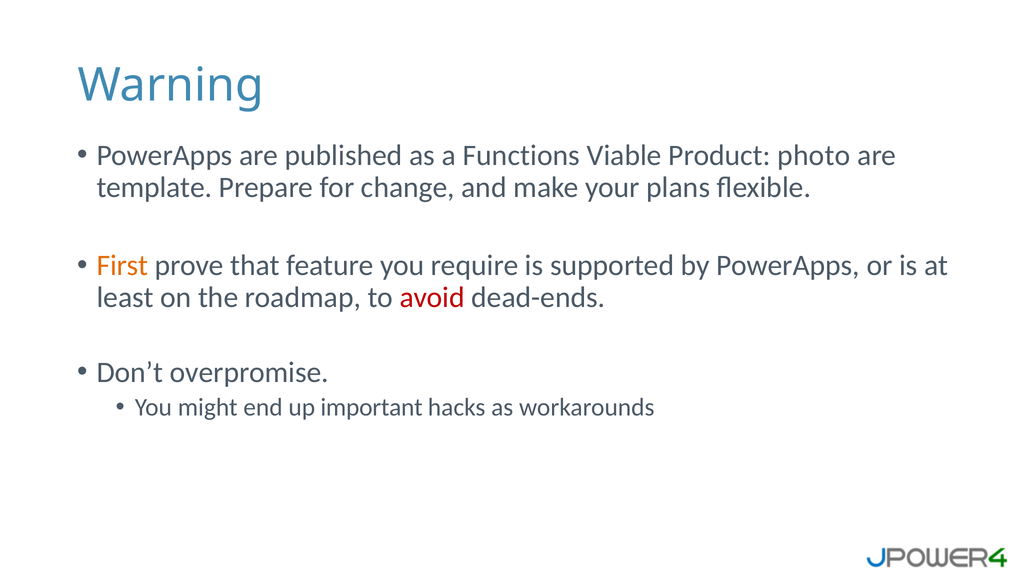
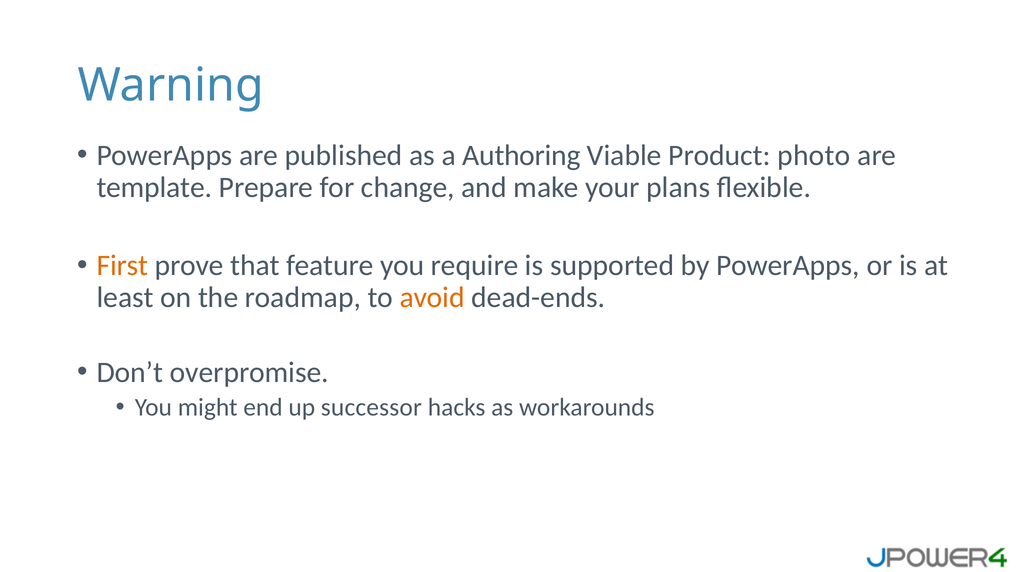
Functions: Functions -> Authoring (521, 155)
avoid colour: red -> orange (432, 298)
important: important -> successor (371, 408)
